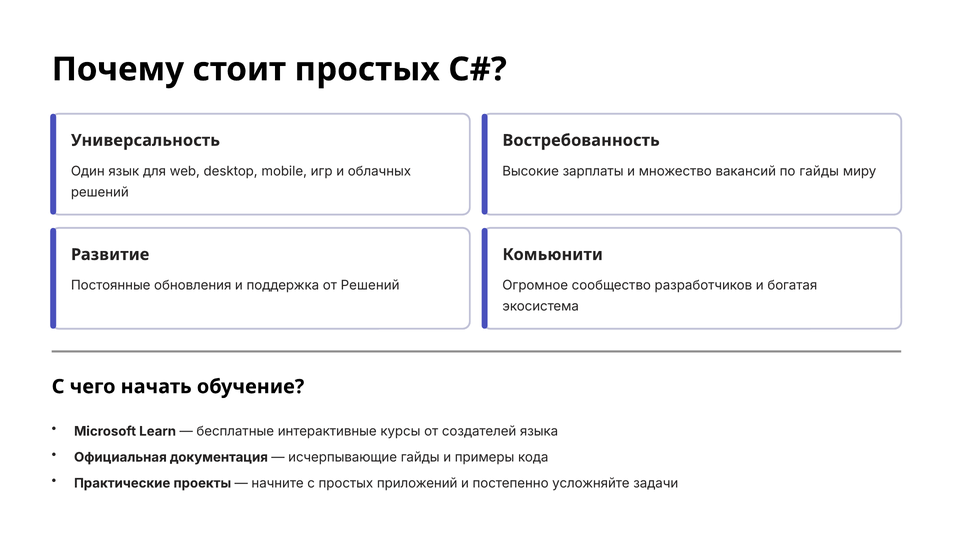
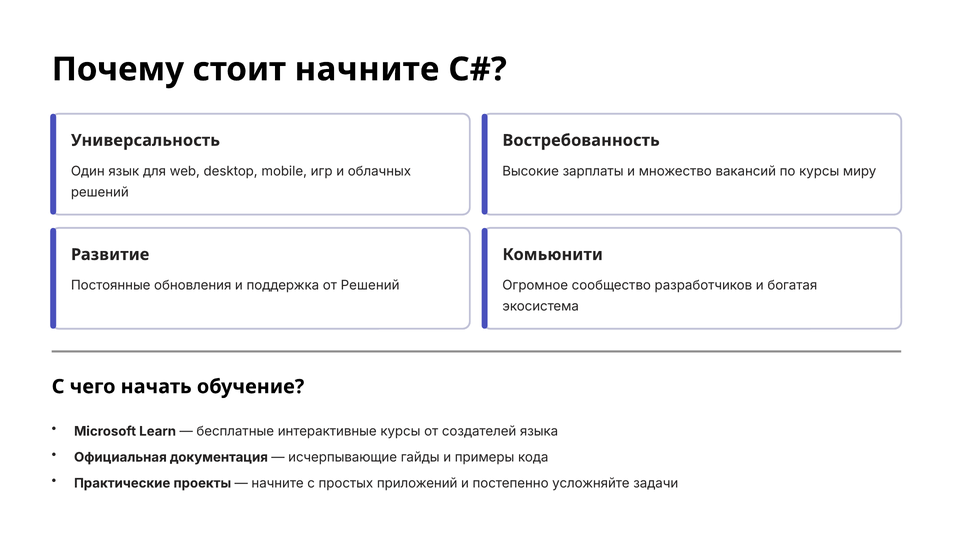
стоит простых: простых -> начните (367, 69)
по гайды: гайды -> курсы (819, 171)
